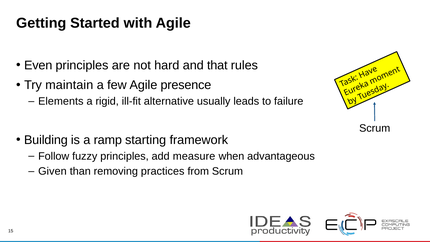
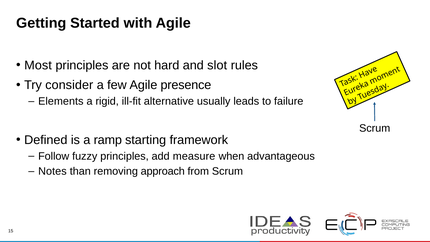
Even: Even -> Most (38, 65)
that: that -> slot (217, 65)
maintain: maintain -> consider (69, 85)
Building: Building -> Defined (46, 140)
Given: Given -> Notes (52, 171)
practices: practices -> approach (163, 171)
